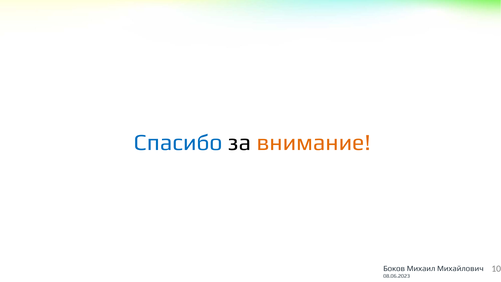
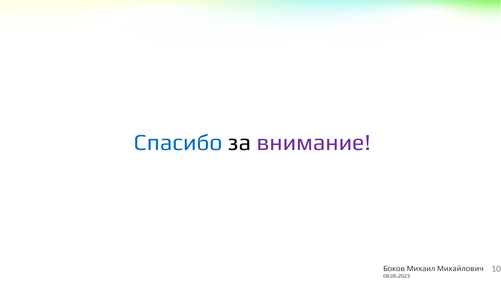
внимание colour: orange -> purple (314, 143)
